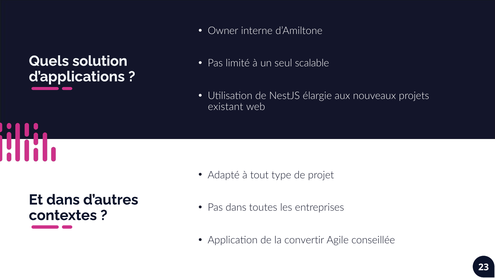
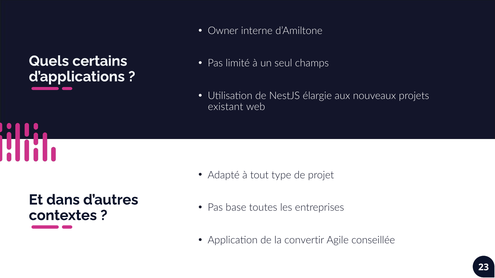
solution: solution -> certains (100, 61)
scalable: scalable -> champs (312, 63)
Pas dans: dans -> base (236, 208)
